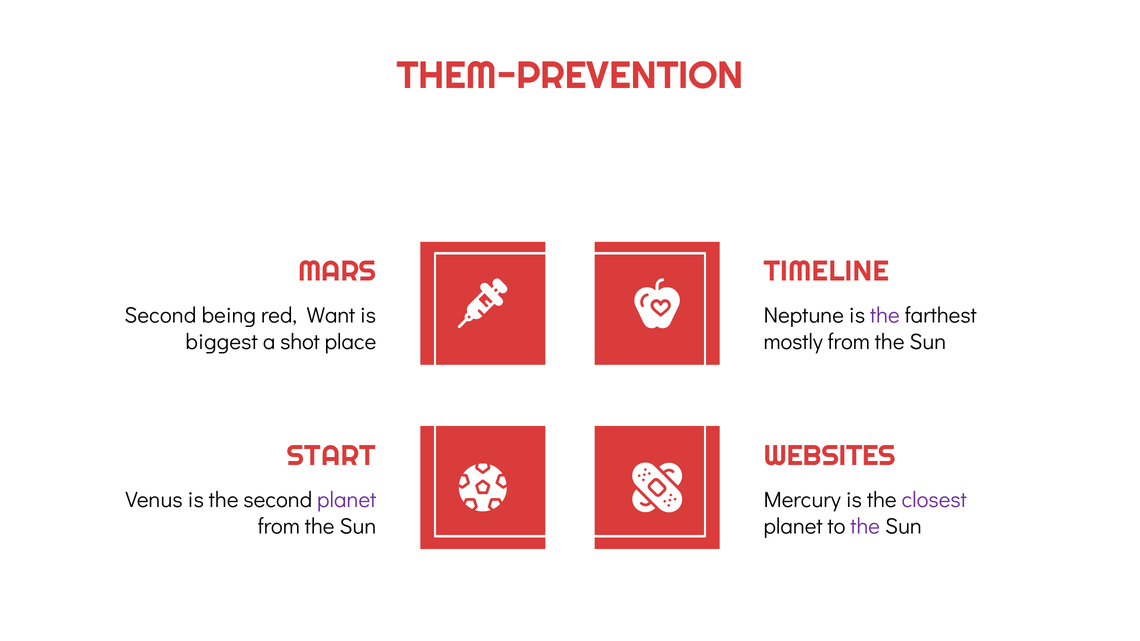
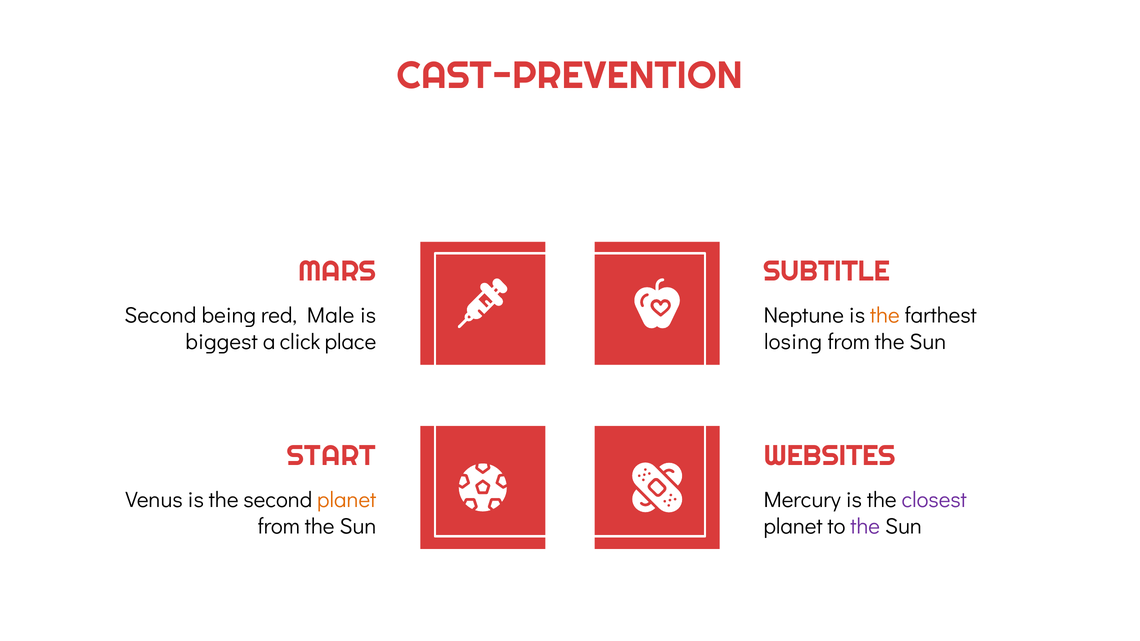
THEM-PREVENTION: THEM-PREVENTION -> CAST-PREVENTION (570, 76)
TIMELINE: TIMELINE -> SUBTITLE (827, 271)
Want: Want -> Male (331, 316)
the colour: purple -> orange (885, 316)
shot: shot -> click (300, 342)
mostly: mostly -> losing (793, 342)
planet colour: purple -> orange (347, 500)
